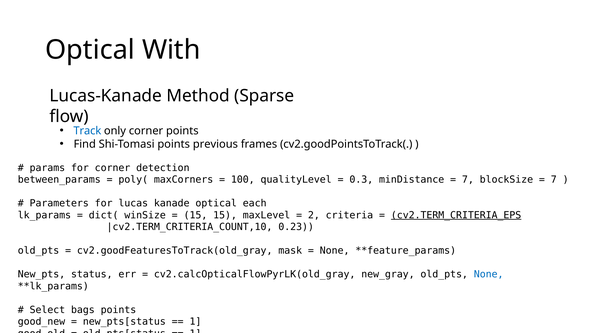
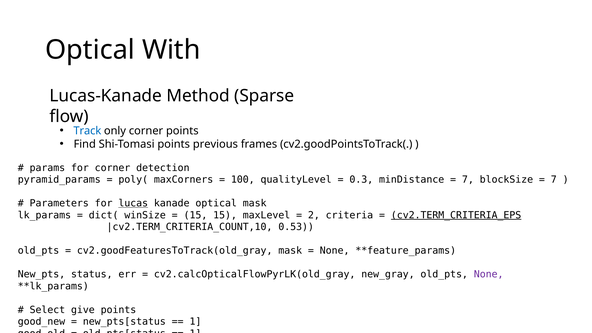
between_params: between_params -> pyramid_params (59, 180)
lucas underline: none -> present (133, 203)
optical each: each -> mask (255, 203)
0.23: 0.23 -> 0.53 (296, 227)
None colour: blue -> purple (489, 274)
bags: bags -> give (83, 310)
